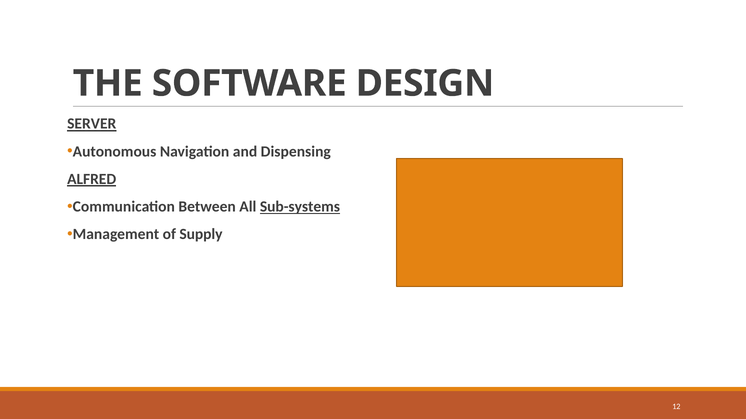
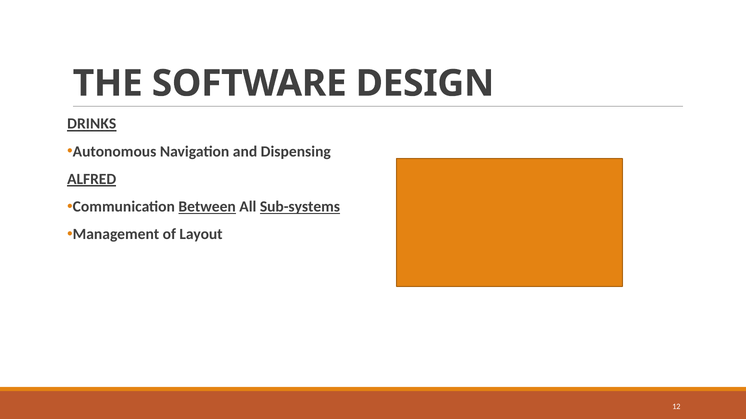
SERVER: SERVER -> DRINKS (92, 124)
Between underline: none -> present (207, 207)
Supply: Supply -> Layout (201, 235)
